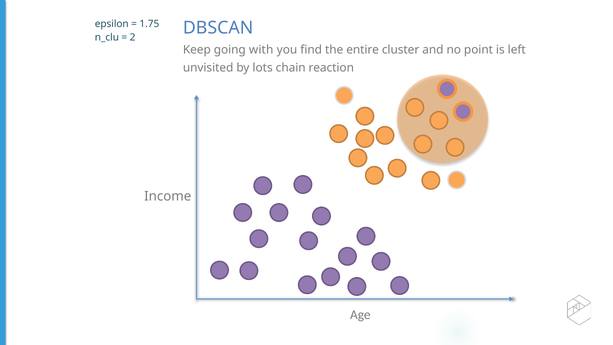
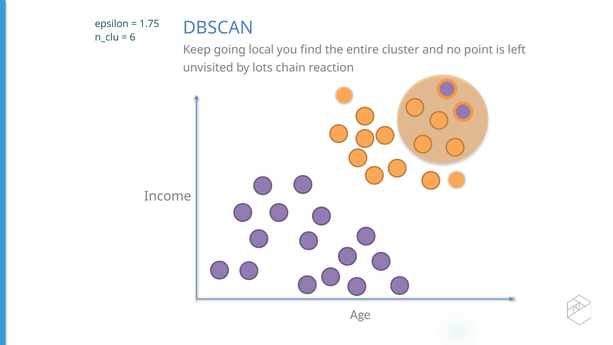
2: 2 -> 6 (133, 38)
with: with -> local (261, 50)
